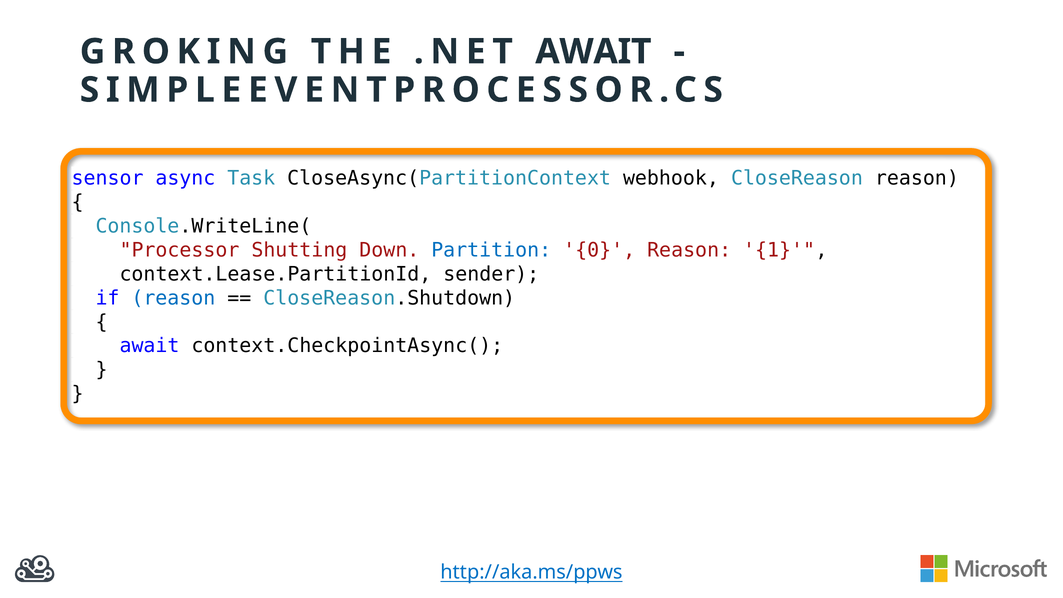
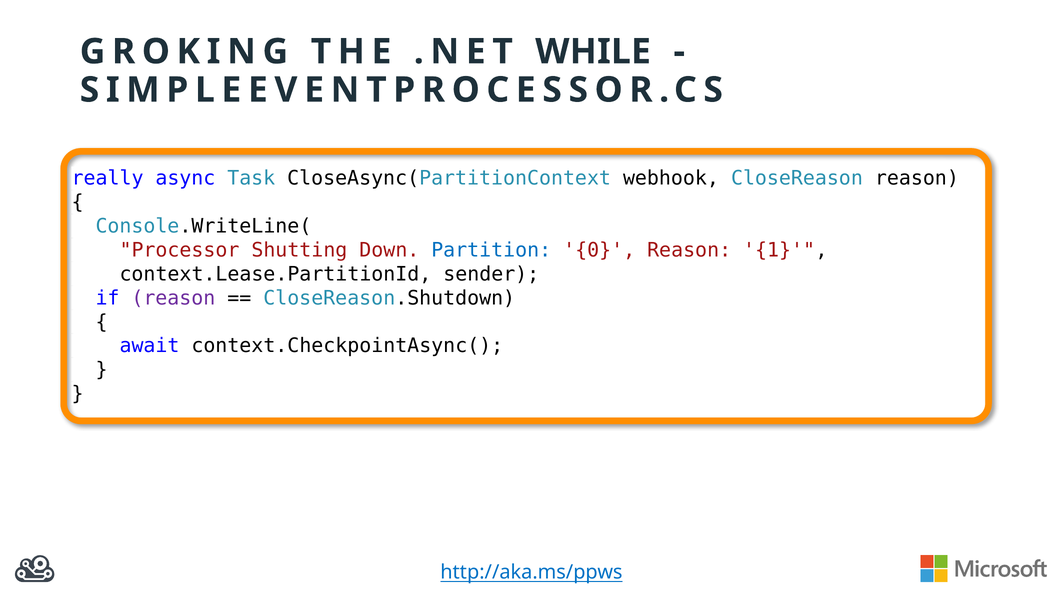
.NET AWAIT: AWAIT -> WHILE (593, 52)
sensor: sensor -> really (108, 178)
reason colour: blue -> purple (173, 298)
